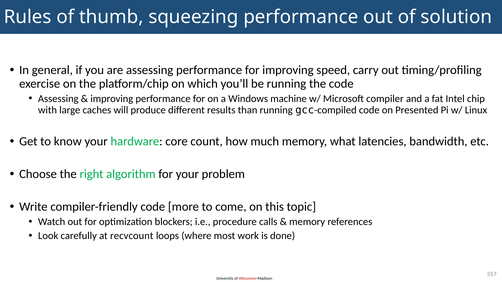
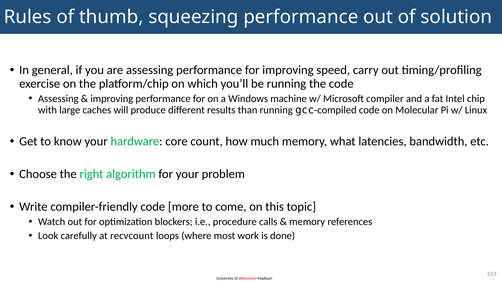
Presented: Presented -> Molecular (417, 110)
